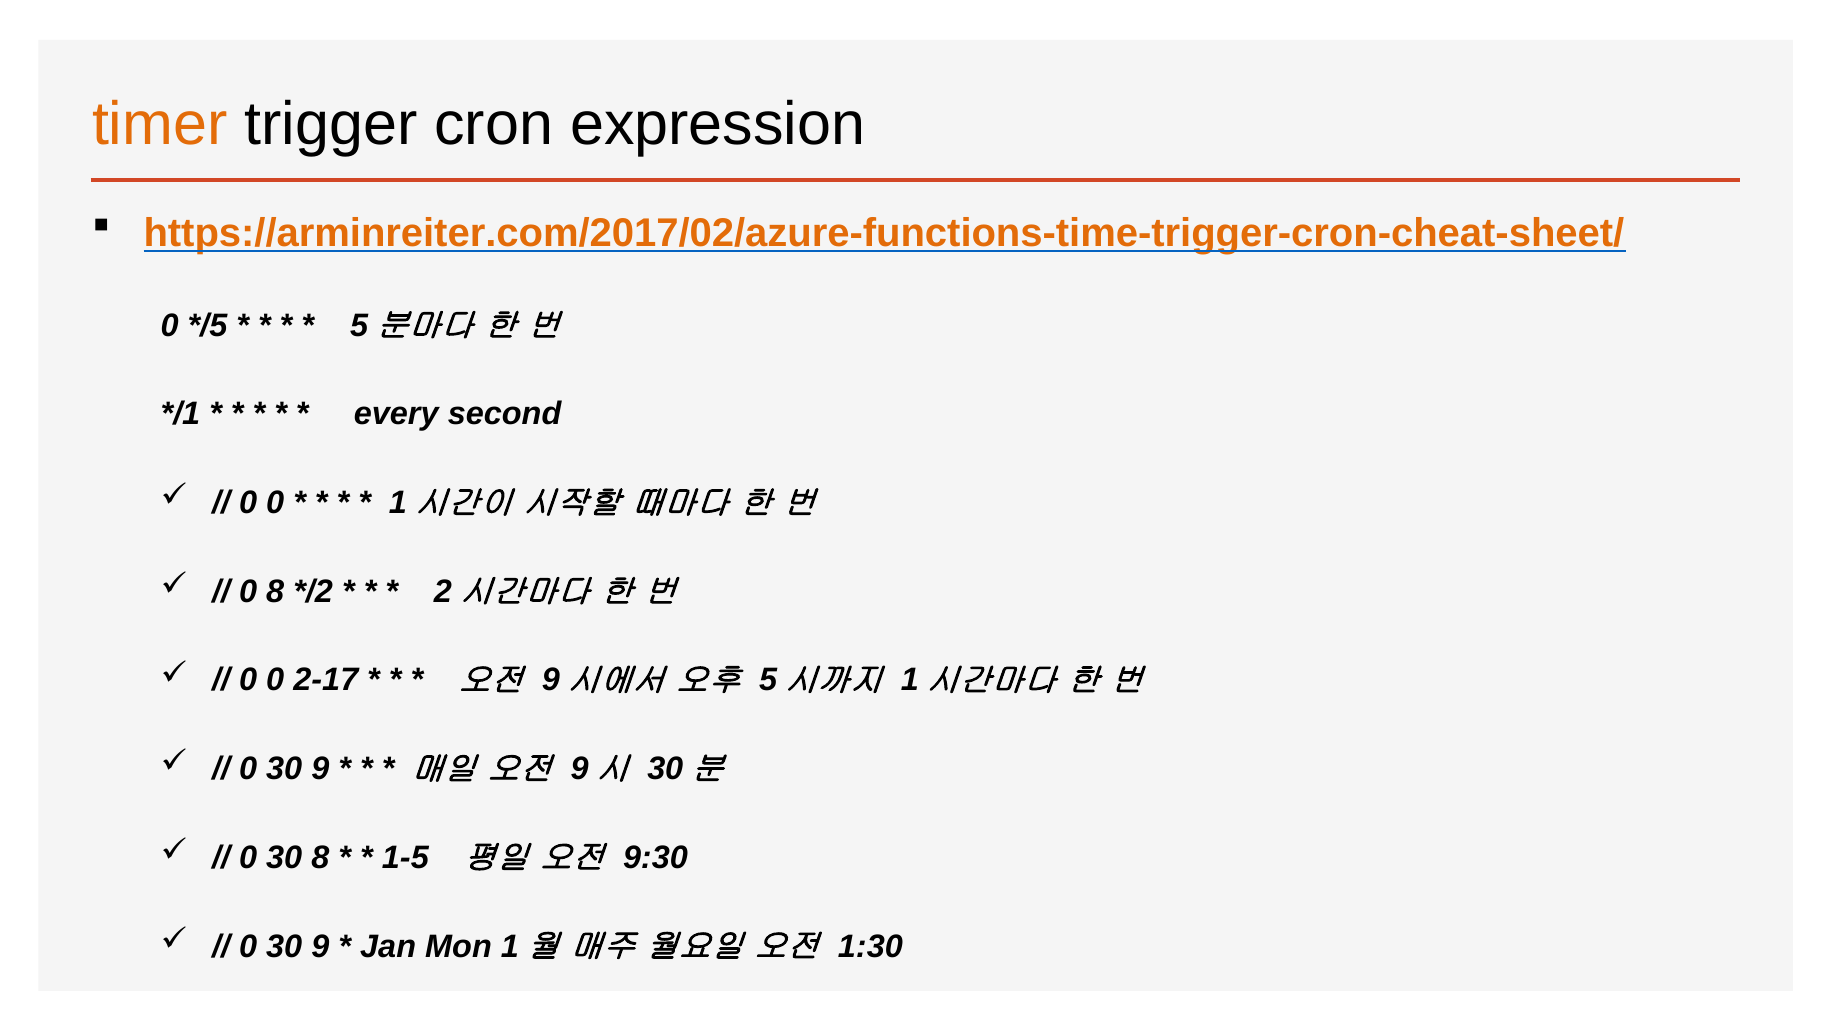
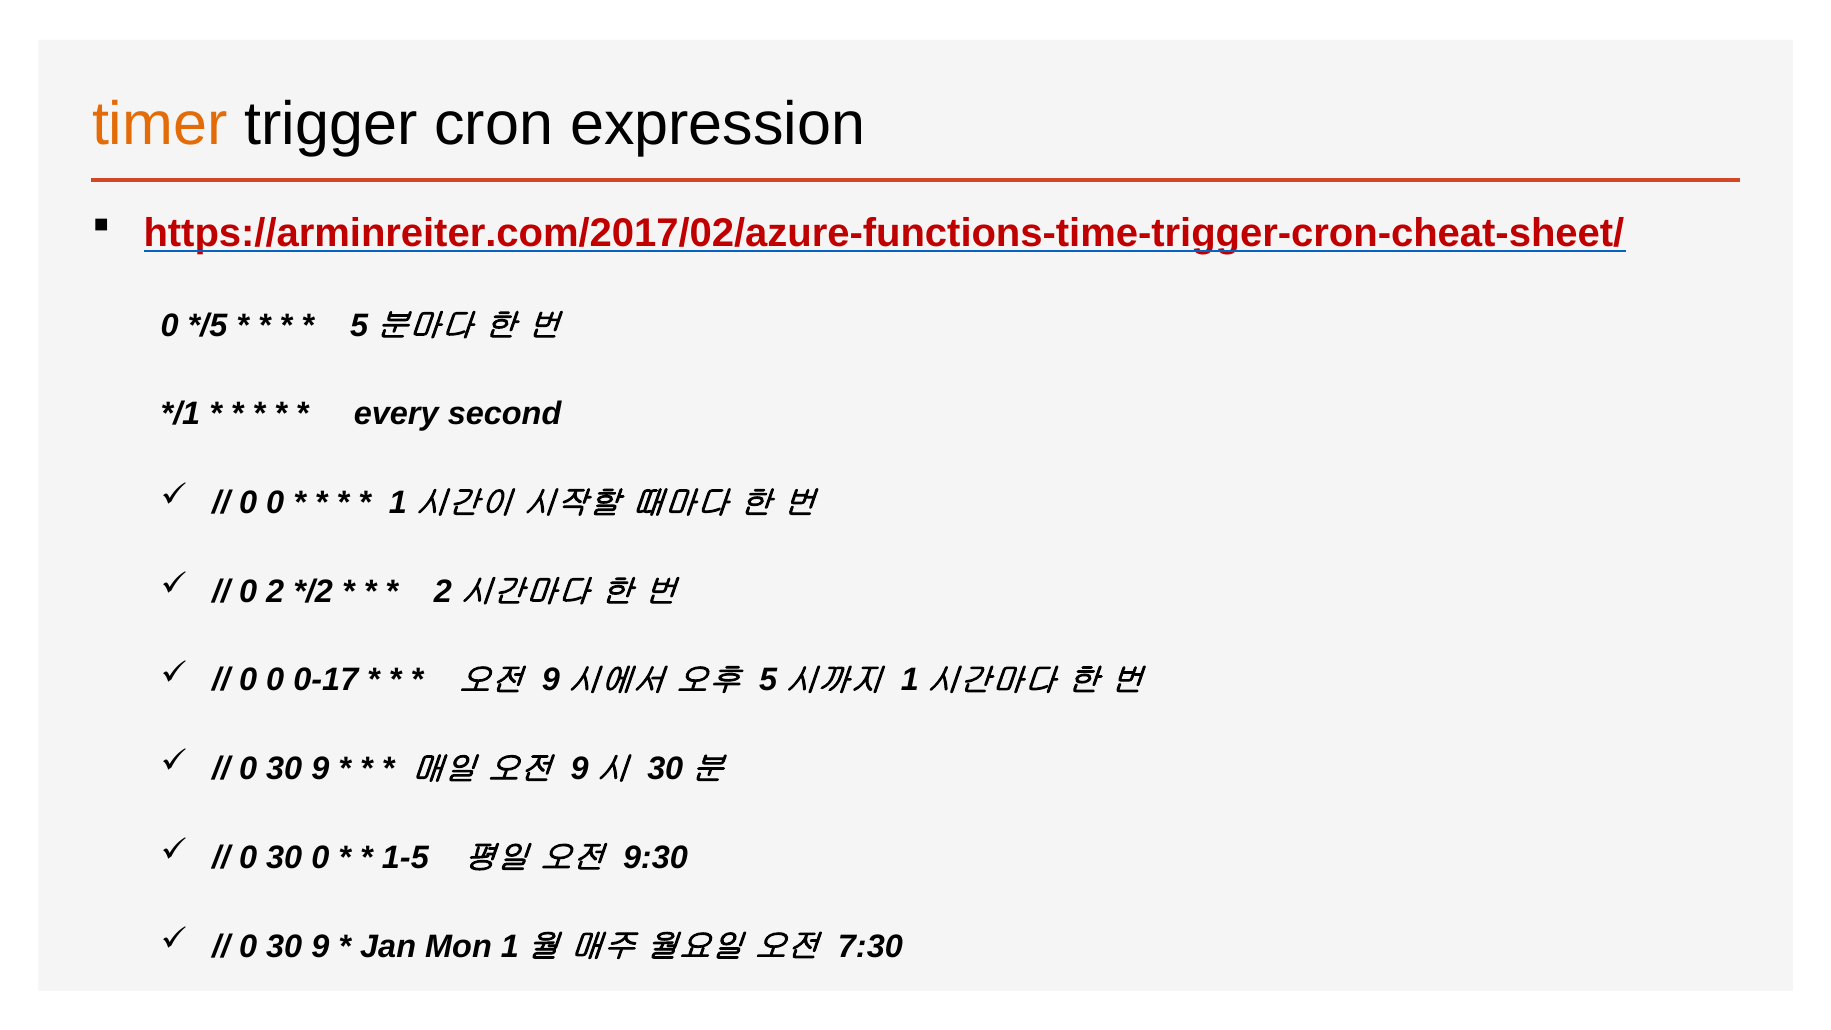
https://arminreiter.com/2017/02/azure-functions-time-trigger-cron-cheat-sheet/ colour: orange -> red (884, 233)
0 8: 8 -> 2 (275, 592)
2-17: 2-17 -> 0-17 (326, 680)
30 8: 8 -> 0 (320, 858)
1:30: 1:30 -> 7:30 (870, 946)
